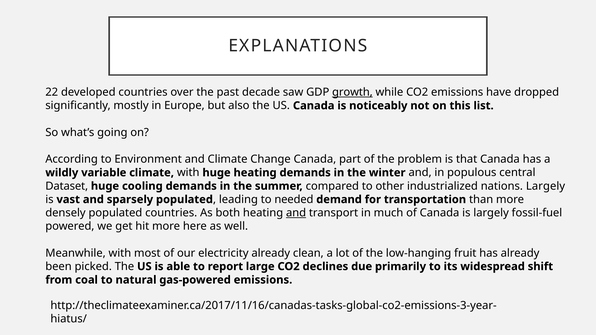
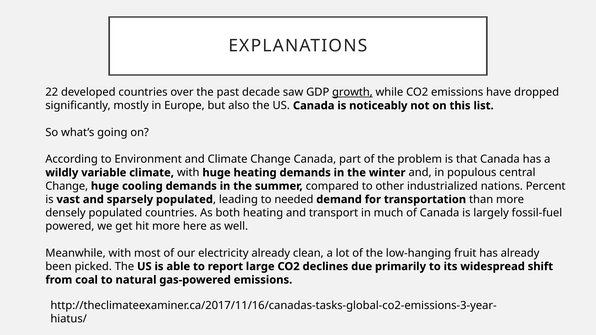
Dataset: Dataset -> Change (67, 186)
nations Largely: Largely -> Percent (546, 186)
and underline: present -> none (296, 213)
